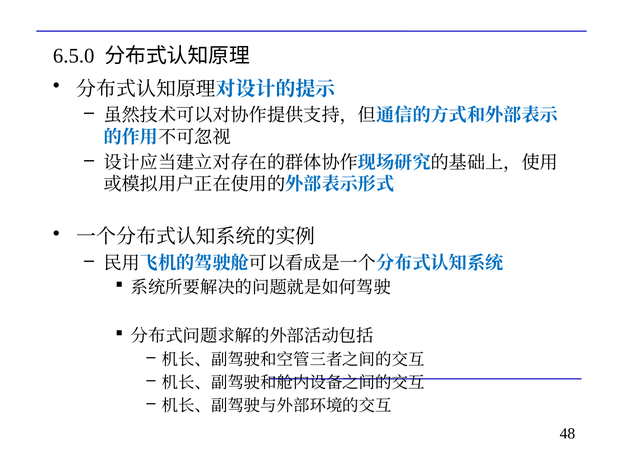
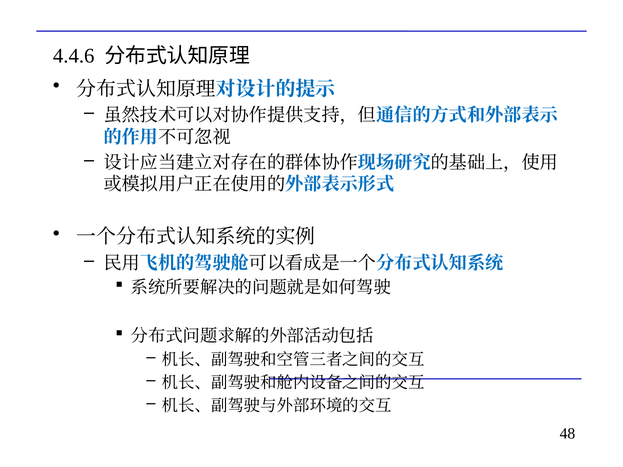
6.5.0: 6.5.0 -> 4.4.6 (74, 56)
